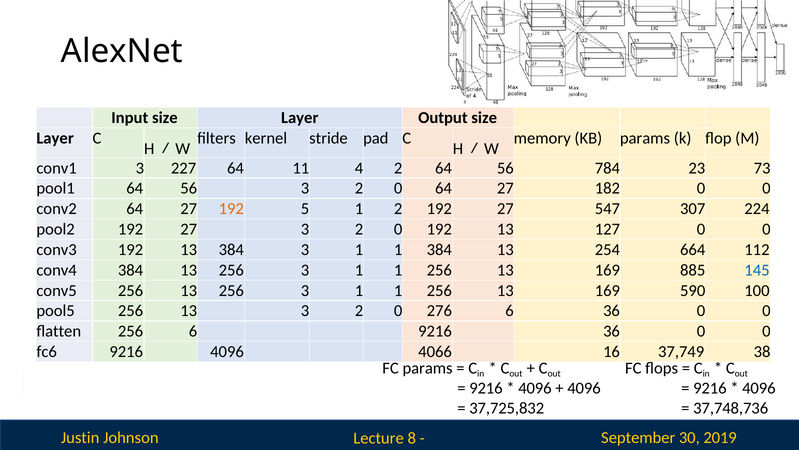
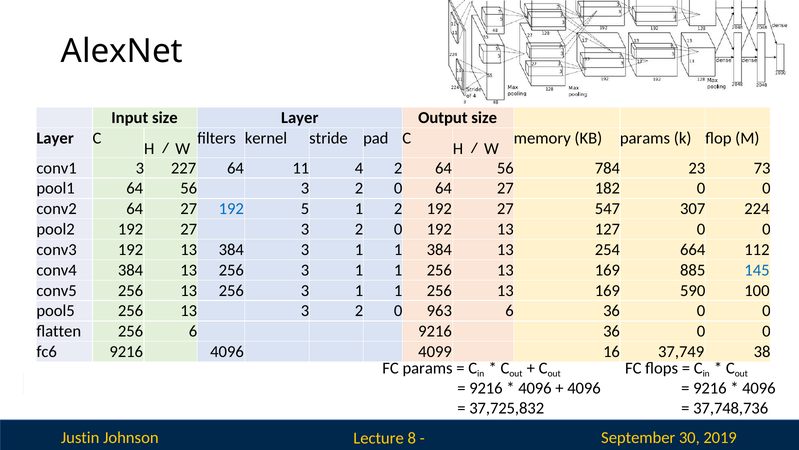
192 colour: orange -> blue (231, 209)
276: 276 -> 963 (439, 311)
4066: 4066 -> 4099 (435, 351)
